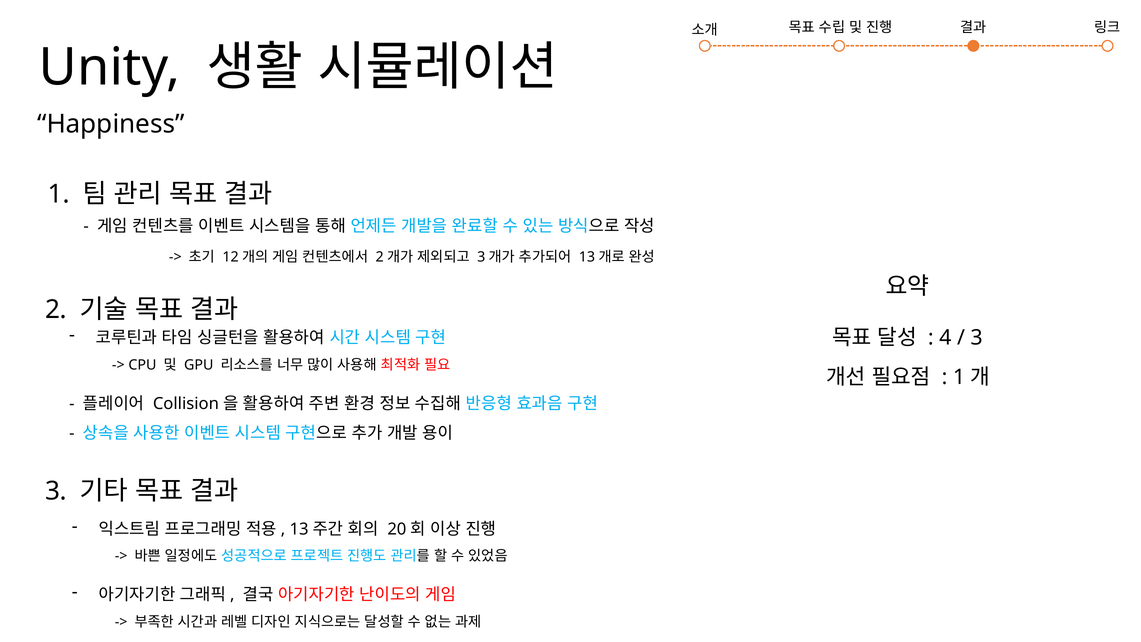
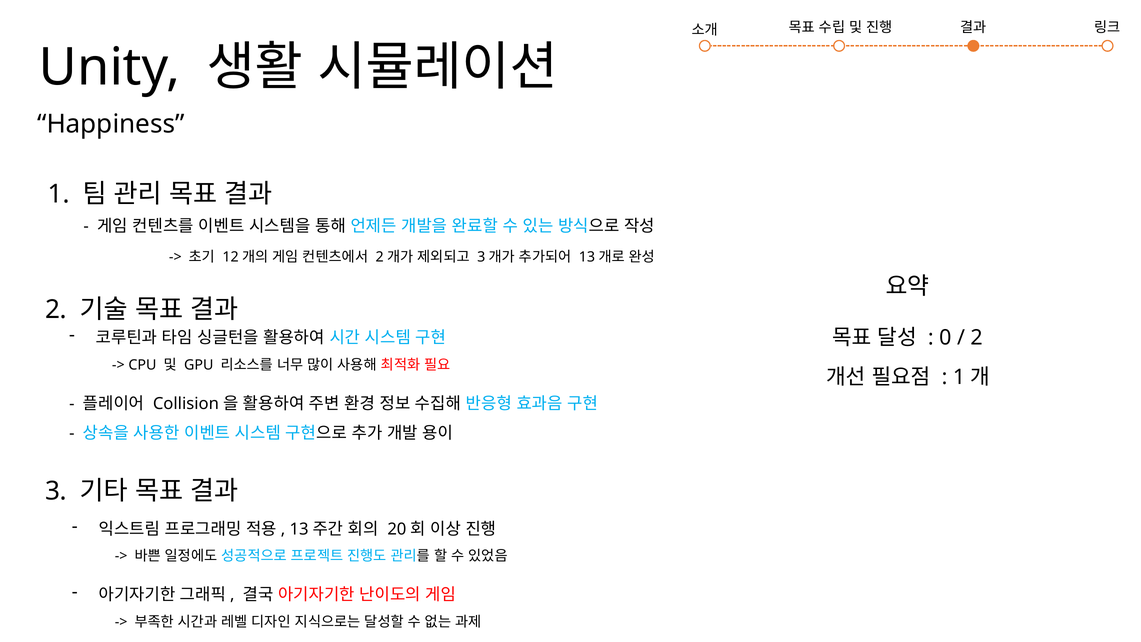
4: 4 -> 0 (945, 338)
3: 3 -> 2 (977, 338)
